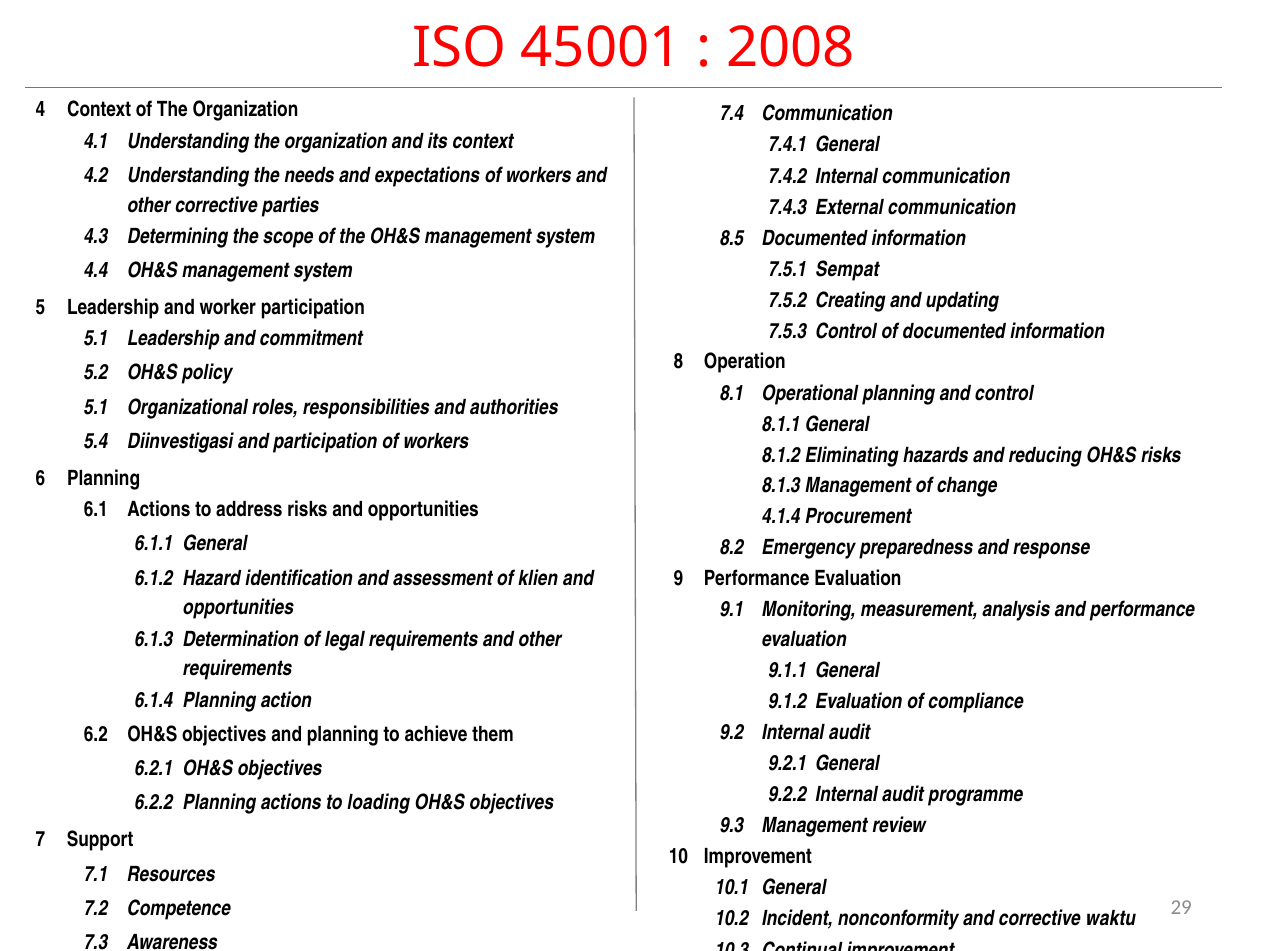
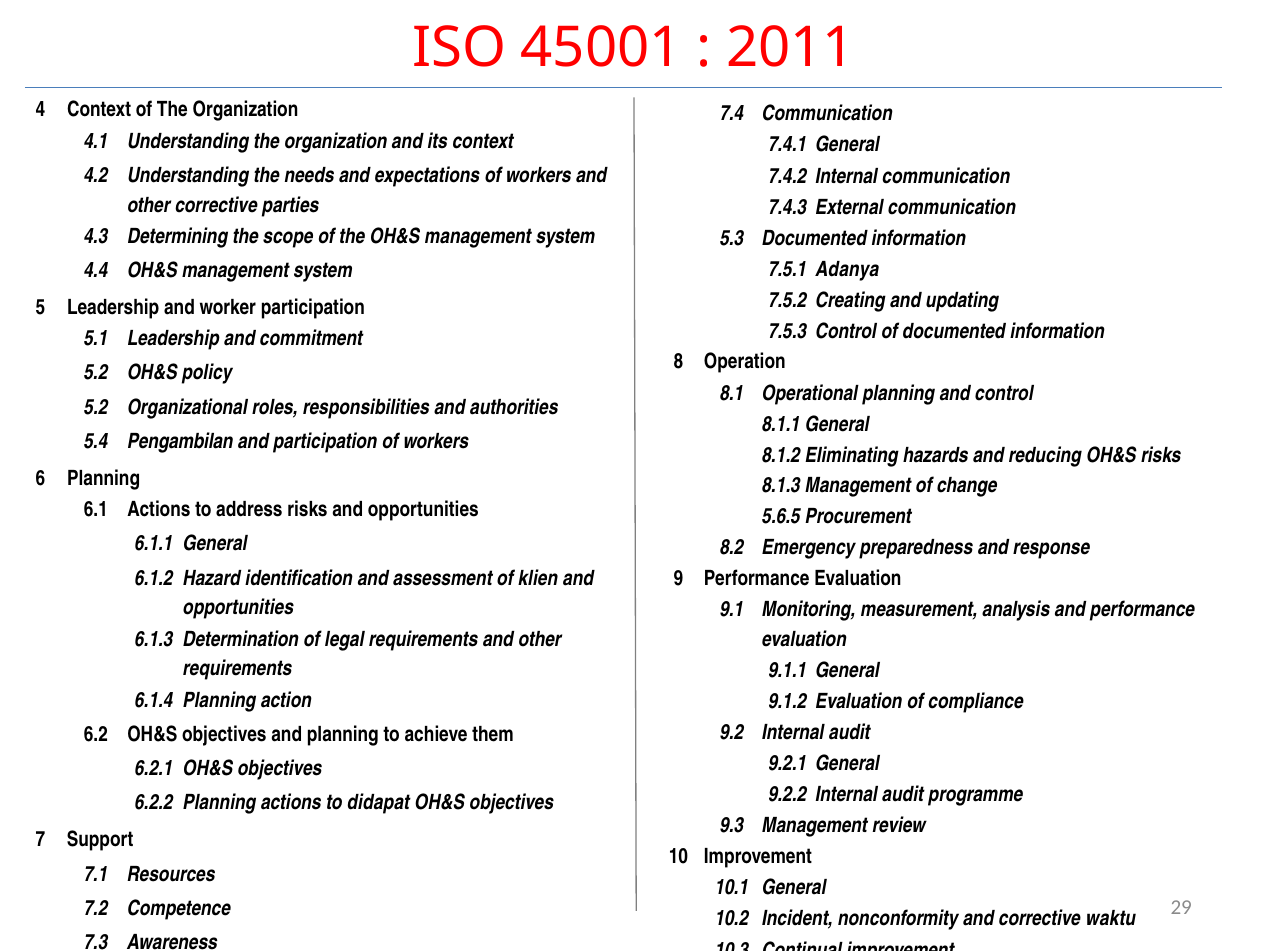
2008: 2008 -> 2011 (791, 48)
8.5: 8.5 -> 5.3 (732, 238)
Sempat: Sempat -> Adanya (847, 269)
5.1: 5.1 -> 5.2 (96, 407)
Diinvestigasi: Diinvestigasi -> Pengambilan (180, 441)
4.1.4: 4.1.4 -> 5.6.5 (781, 517)
loading: loading -> didapat (378, 803)
